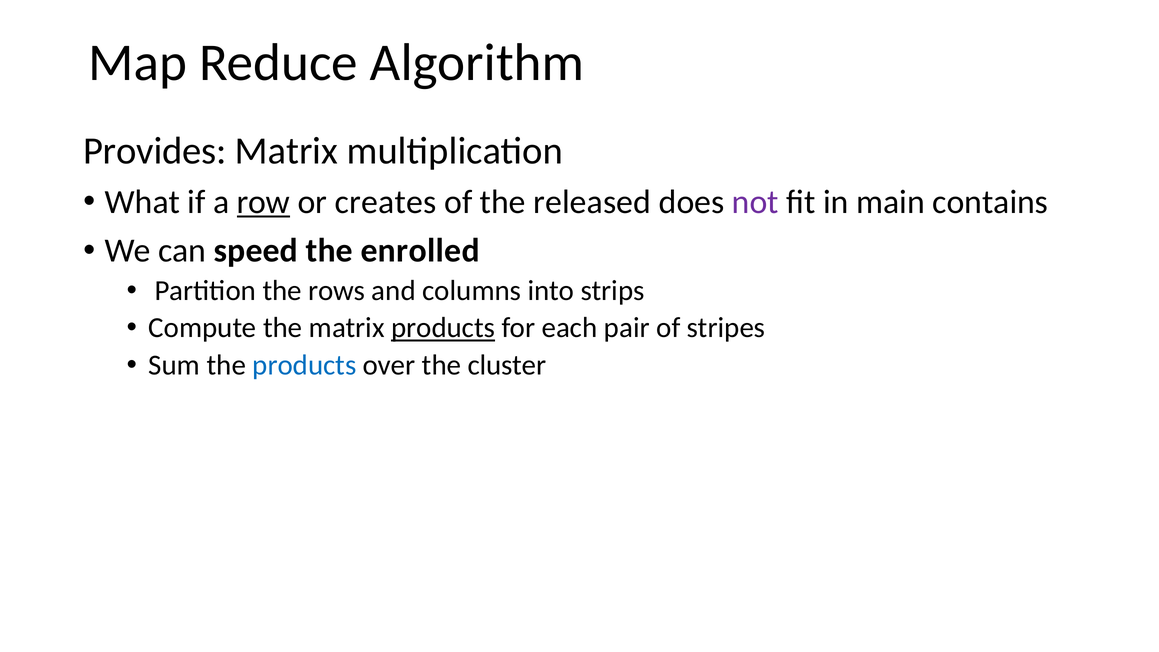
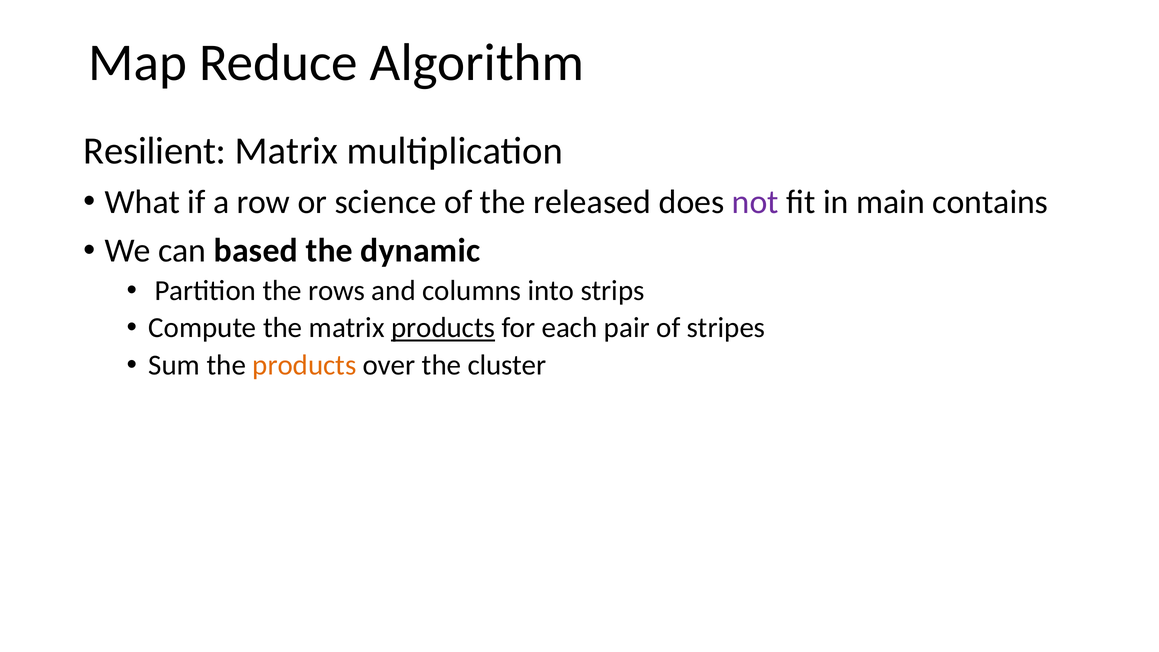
Provides: Provides -> Resilient (155, 151)
row underline: present -> none (264, 202)
creates: creates -> science (386, 202)
speed: speed -> based (256, 251)
enrolled: enrolled -> dynamic (420, 251)
products colour: blue -> orange (304, 365)
